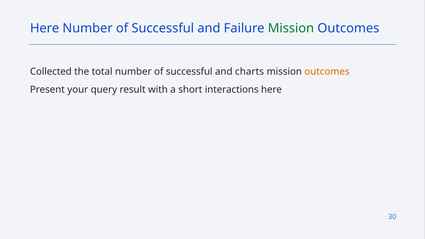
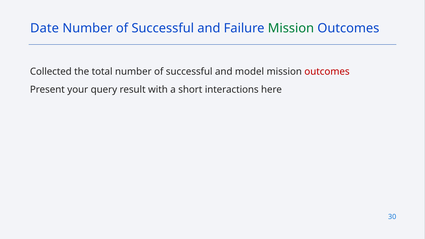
Here: Here -> Date (45, 28)
charts: charts -> model (250, 72)
outcomes colour: orange -> red (327, 72)
